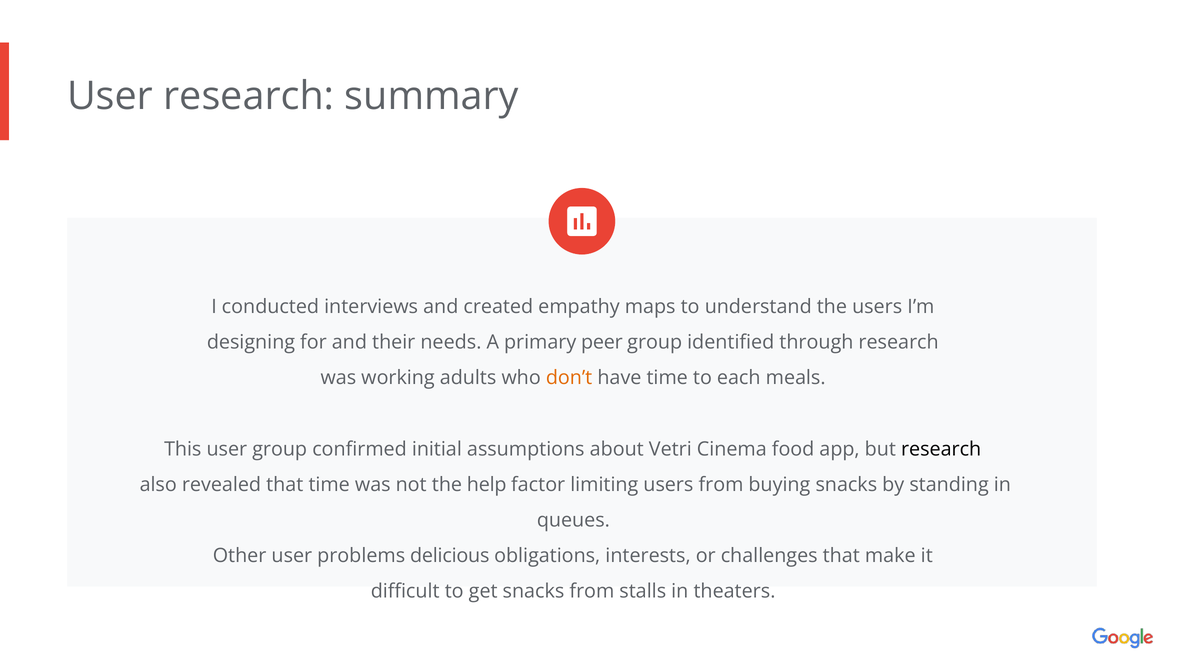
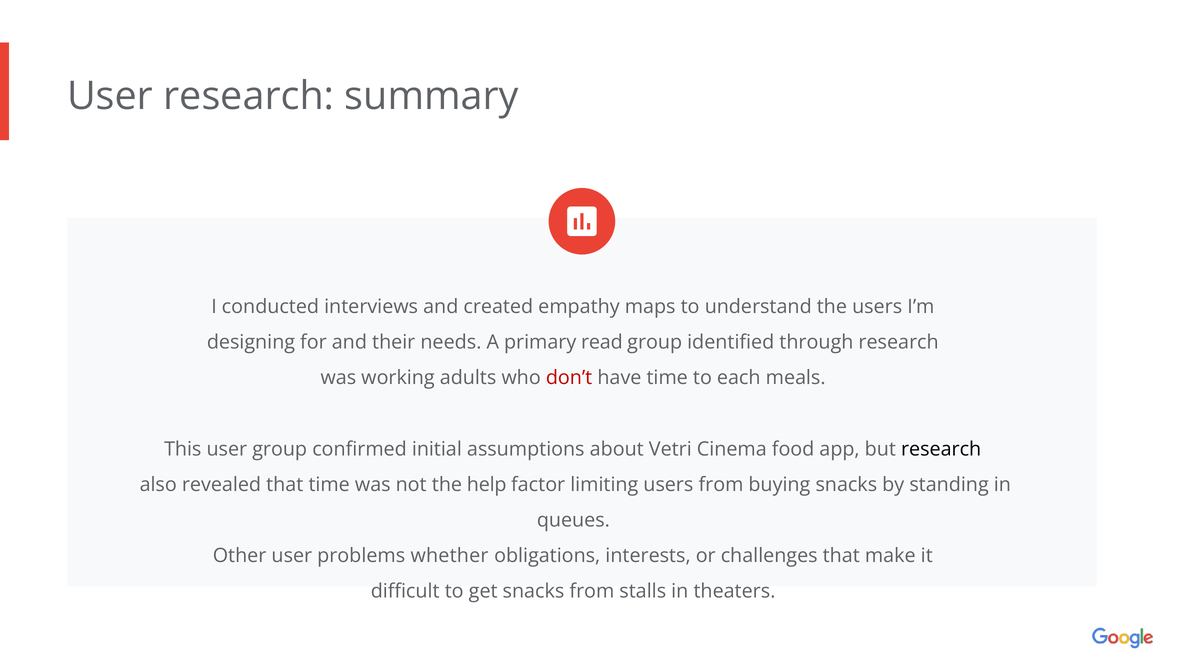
peer: peer -> read (602, 342)
don’t colour: orange -> red (569, 378)
delicious: delicious -> whether (450, 556)
